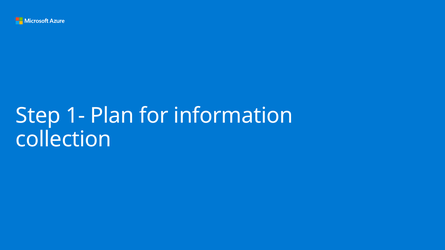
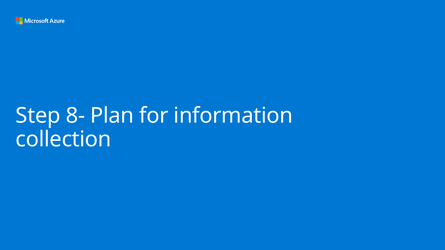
1-: 1- -> 8- (75, 116)
